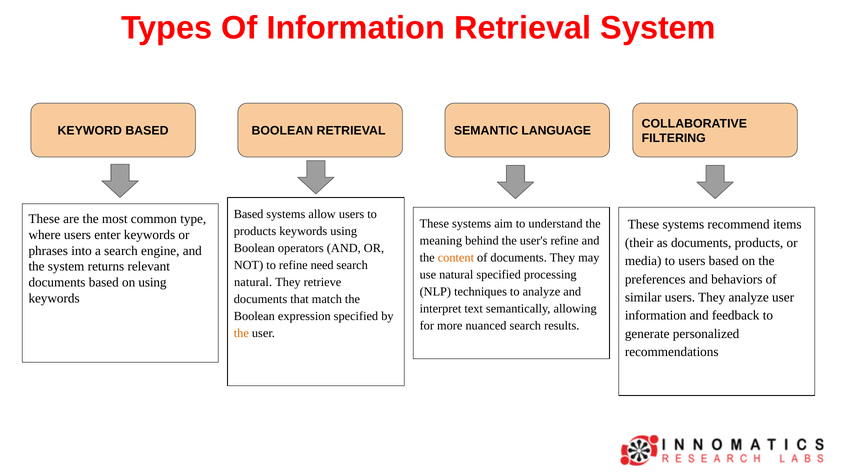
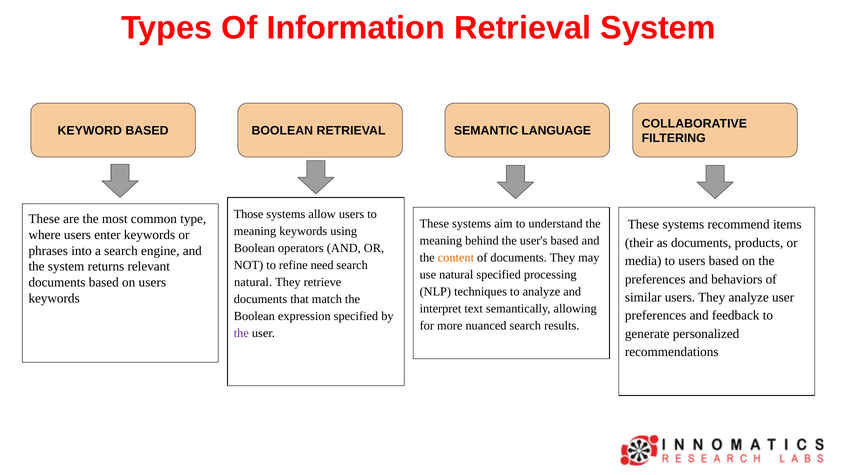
Based: Based -> Those (249, 214)
products: products -> meaning (255, 231)
user's refine: refine -> based (565, 241)
on using: using -> users (152, 282)
information: information -> preferences (656, 315)
the colour: orange -> purple (241, 333)
